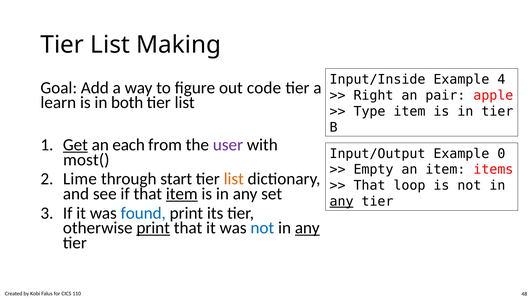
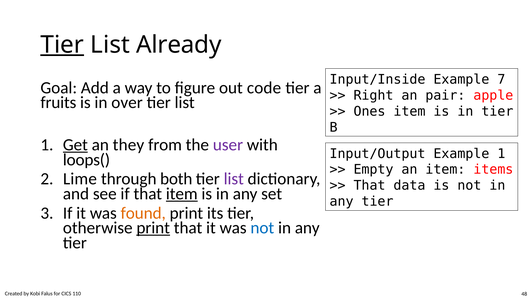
Tier underline: none -> present (62, 45)
Making: Making -> Already (179, 45)
4: 4 -> 7 (501, 79)
learn: learn -> fruits (58, 103)
both: both -> over (127, 103)
Type: Type -> Ones (369, 111)
each: each -> they (128, 145)
Example 0: 0 -> 1 (501, 153)
most(: most( -> loops( (86, 160)
start: start -> both (176, 179)
list colour: orange -> purple (234, 179)
loop: loop -> data (409, 185)
any underline: present -> none (342, 201)
found colour: blue -> orange (143, 213)
any underline: present -> none (307, 228)
